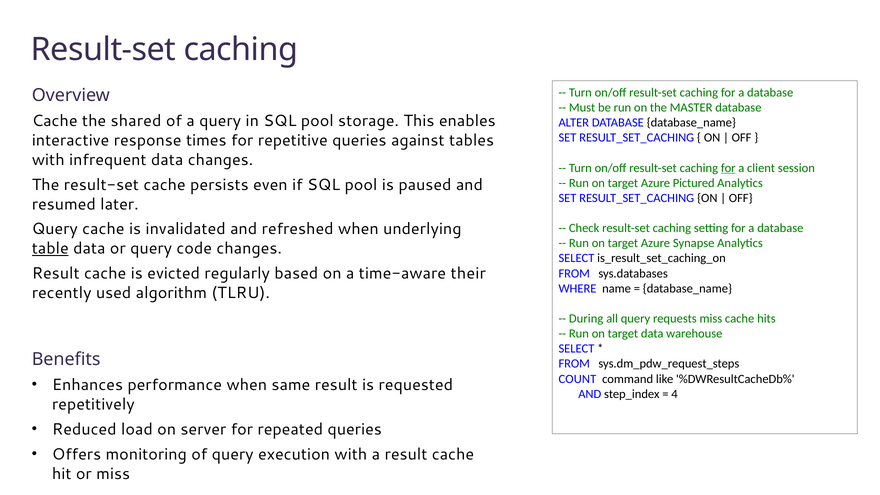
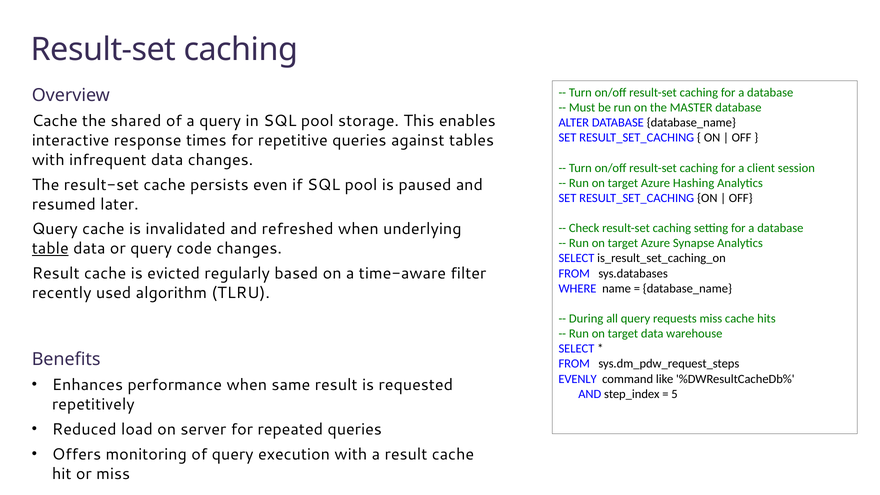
for underline: present -> none (728, 168)
Pictured: Pictured -> Hashing (694, 183)
their: their -> filter (468, 274)
COUNT: COUNT -> EVENLY (578, 379)
4: 4 -> 5 (675, 394)
